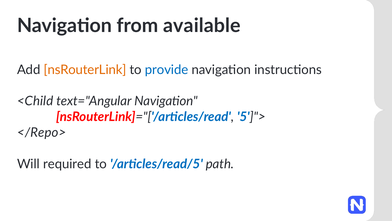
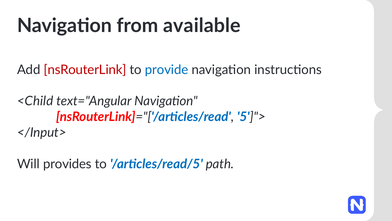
nsRouterLink colour: orange -> red (85, 70)
</Repo>: </Repo> -> </Input> (42, 132)
required: required -> provides (67, 164)
